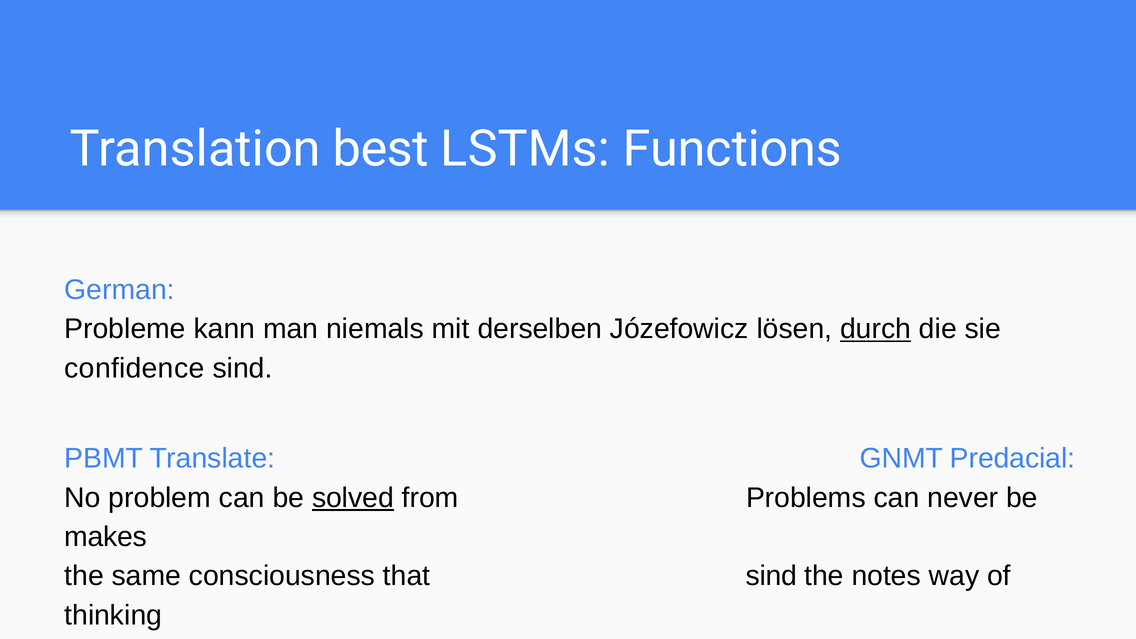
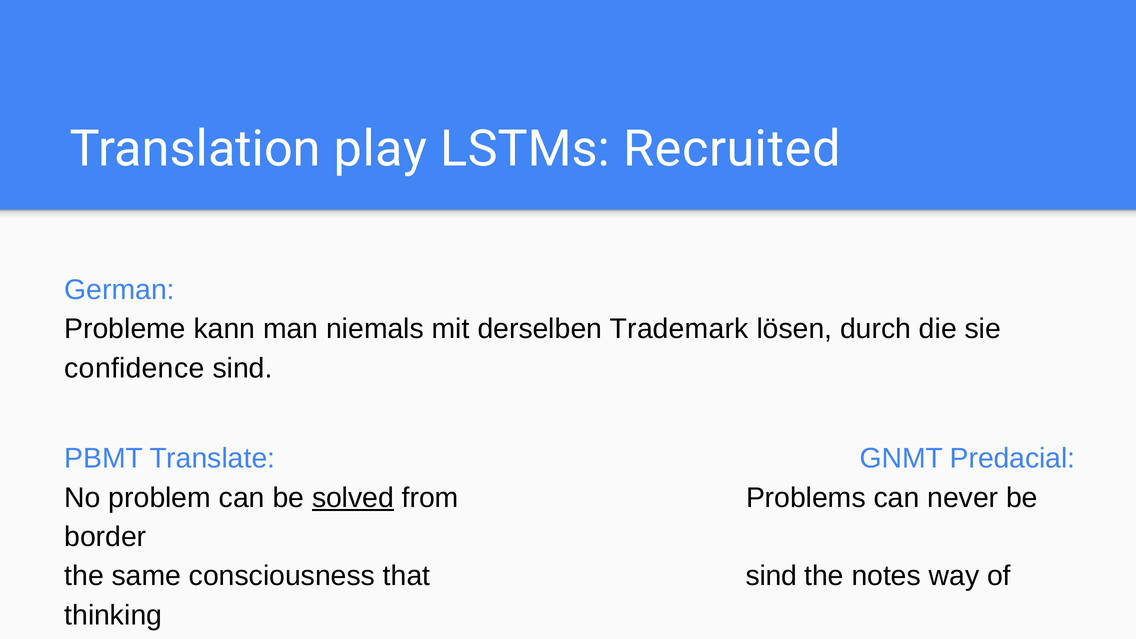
best: best -> play (380, 149)
Functions: Functions -> Recruited (732, 149)
Józefowicz: Józefowicz -> Trademark (679, 329)
durch underline: present -> none (876, 329)
makes: makes -> border (105, 537)
